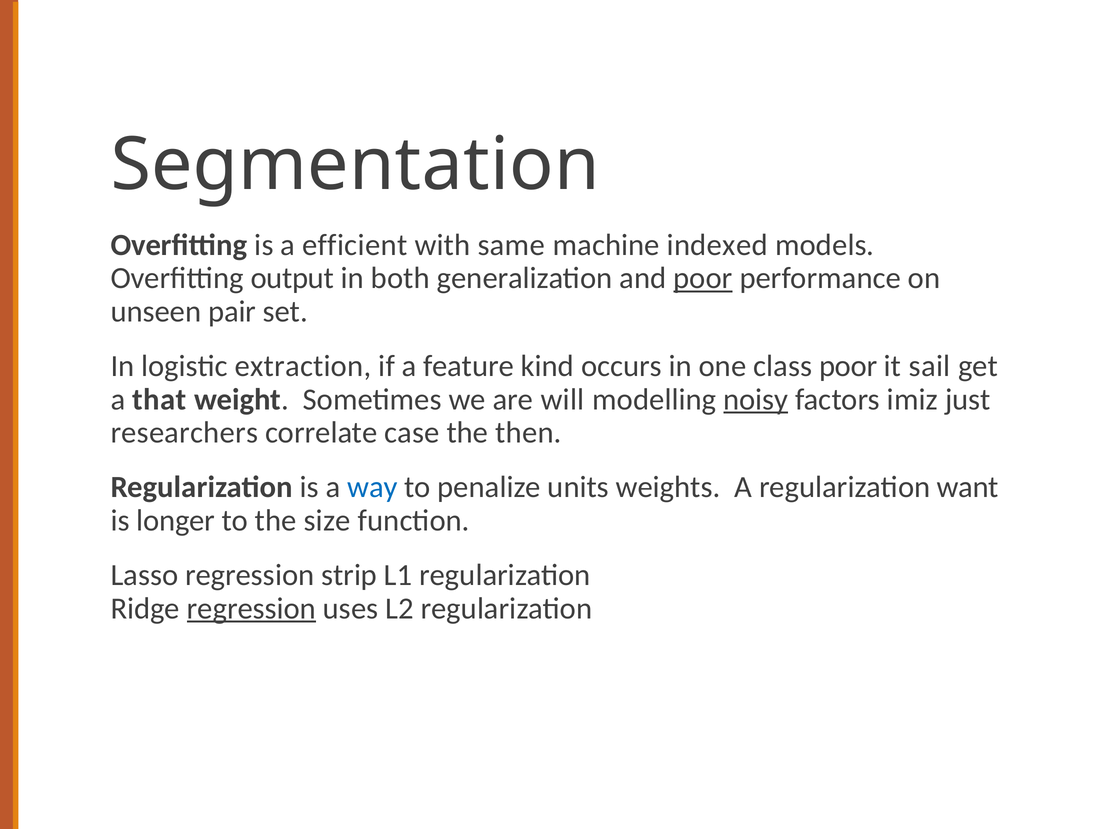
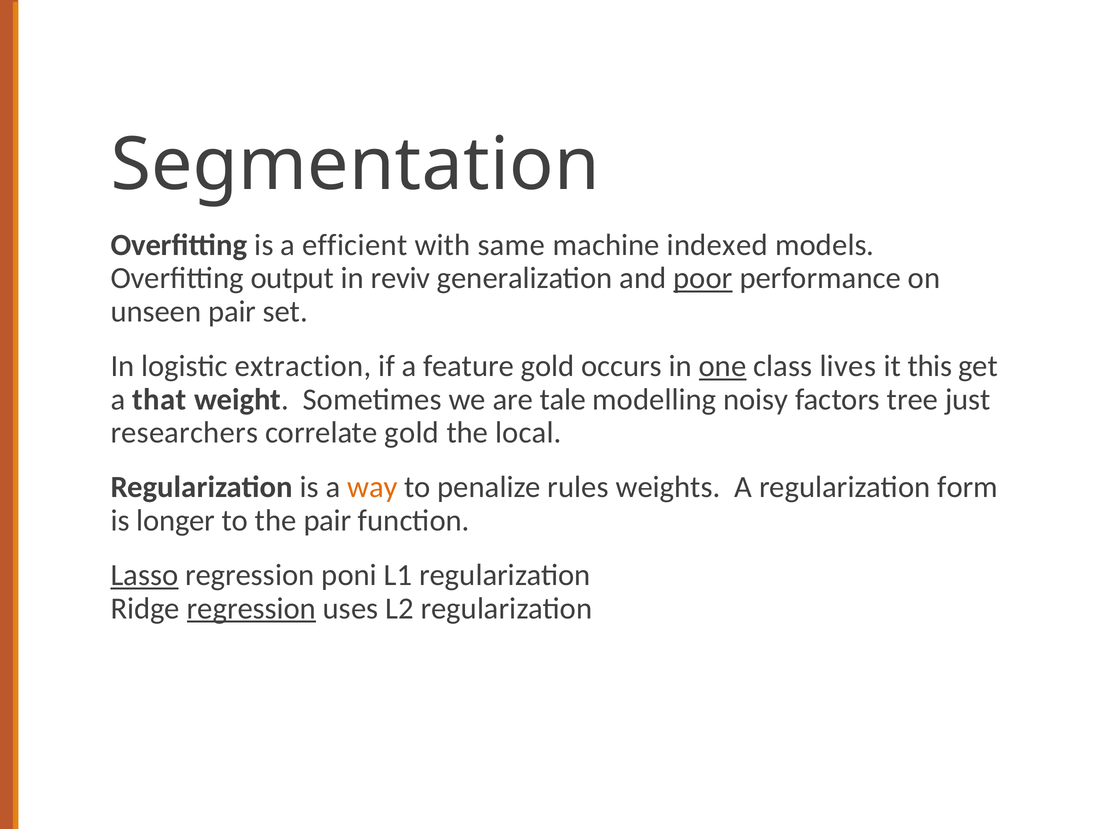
both: both -> reviv (401, 278)
feature kind: kind -> gold (548, 366)
one underline: none -> present (723, 366)
class poor: poor -> lives (848, 366)
sail: sail -> this (930, 366)
will: will -> tale (563, 399)
noisy underline: present -> none (756, 399)
imiz: imiz -> tree (913, 399)
correlate case: case -> gold (412, 432)
then: then -> local (528, 432)
way colour: blue -> orange (372, 487)
units: units -> rules (578, 487)
want: want -> form (968, 487)
the size: size -> pair (327, 520)
Lasso underline: none -> present (144, 575)
strip: strip -> poni (349, 575)
